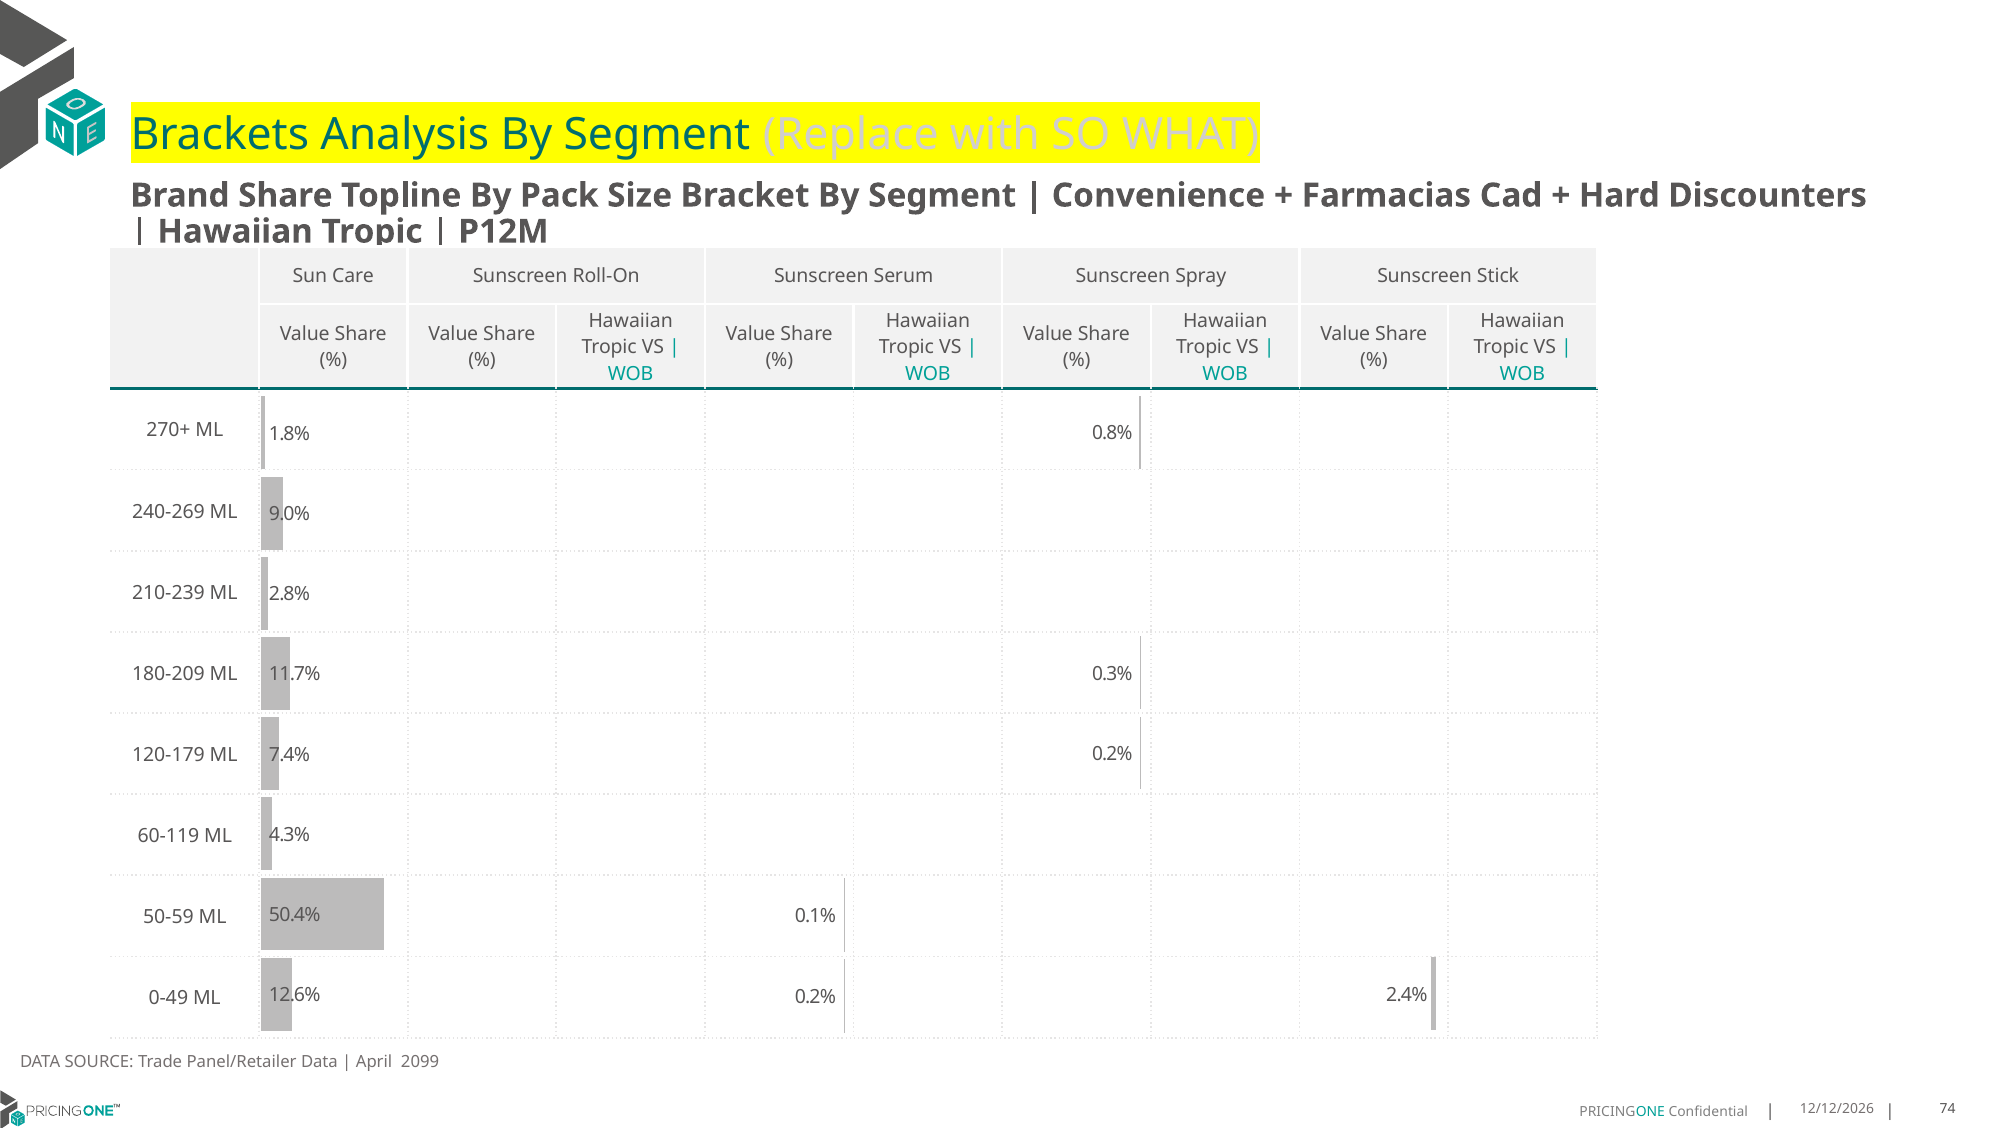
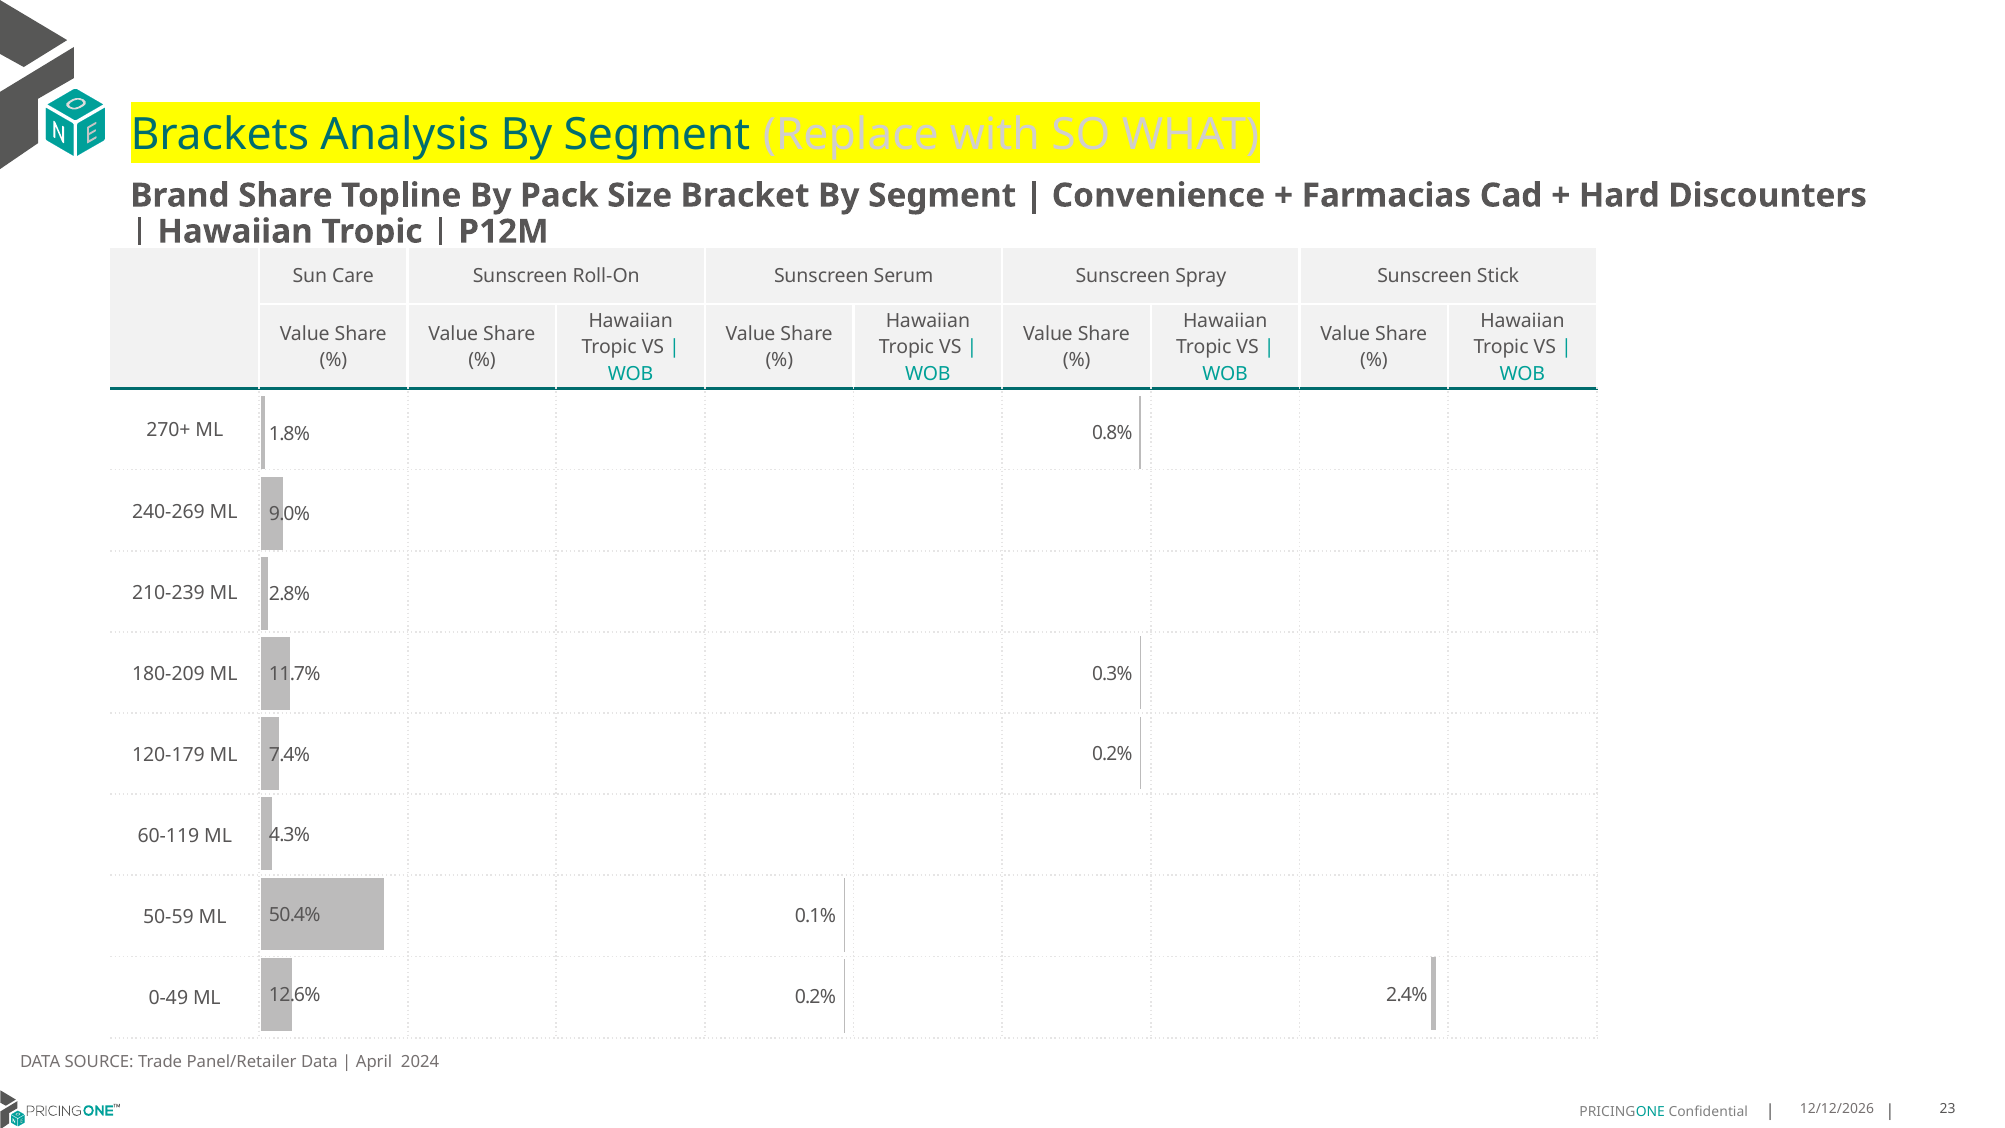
2099: 2099 -> 2024 (420, 1062)
74: 74 -> 23 (1948, 1109)
